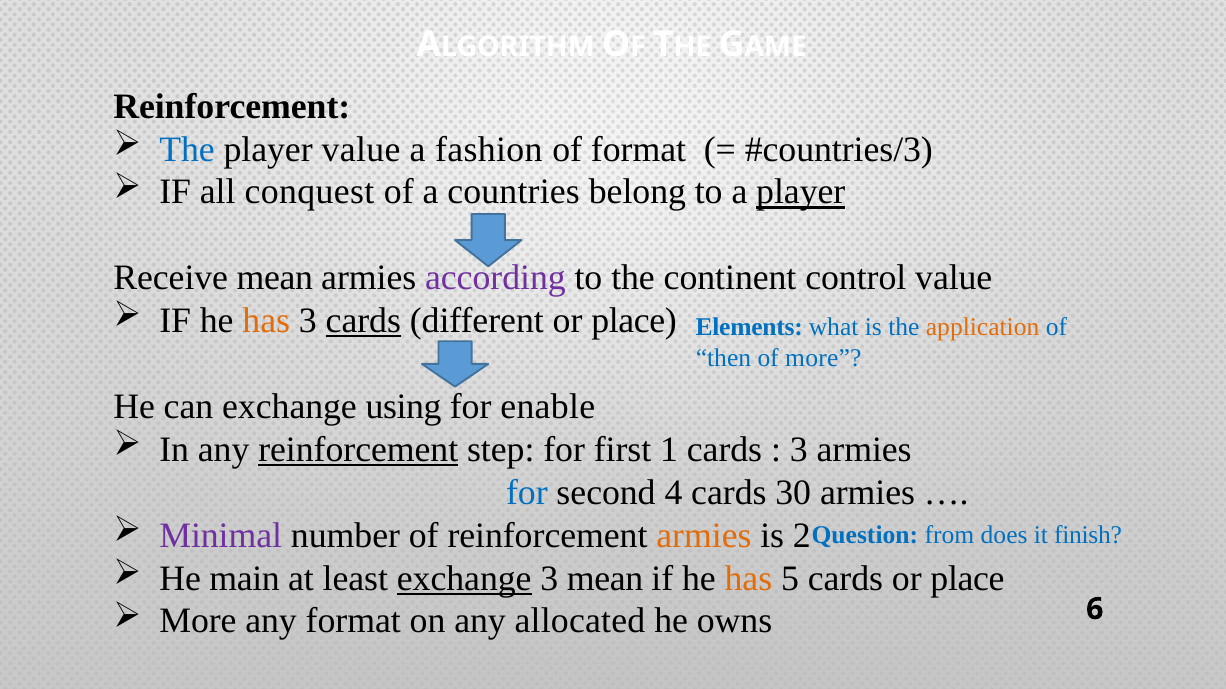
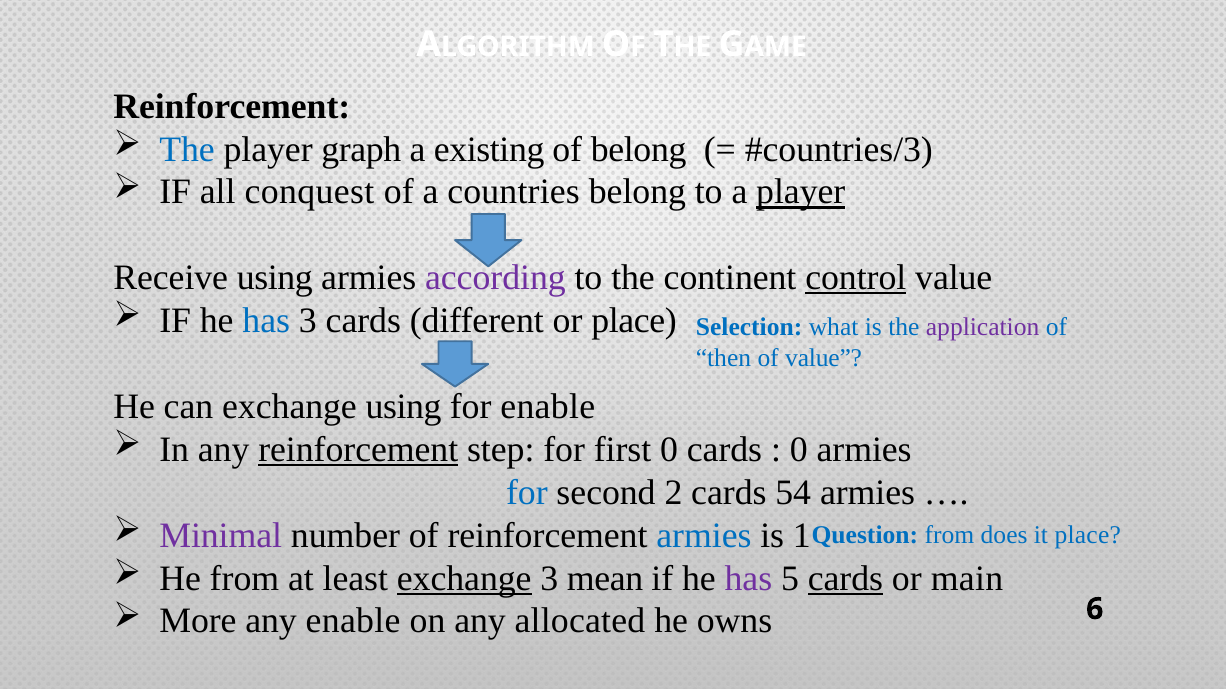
player value: value -> graph (361, 149)
fashion: fashion -> existing (489, 149)
of format: format -> belong (639, 149)
Receive mean: mean -> using (275, 278)
control underline: none -> present (856, 278)
has colour: orange -> blue (266, 321)
cards underline: present -> none (363, 321)
Elements: Elements -> Selection (749, 328)
application colour: orange -> purple (983, 328)
of more: more -> value (824, 358)
first 1: 1 -> 0 (669, 450)
3: 3 -> 0 (799, 450)
4: 4 -> 2 (673, 493)
30: 30 -> 54 (793, 493)
armies colour: orange -> blue (704, 536)
2: 2 -> 1 (802, 536)
it finish: finish -> place (1088, 536)
He main: main -> from (244, 579)
has colour: orange -> purple (748, 579)
cards underline: none -> present (845, 579)
place: place -> main (967, 579)
any format: format -> enable (353, 622)
